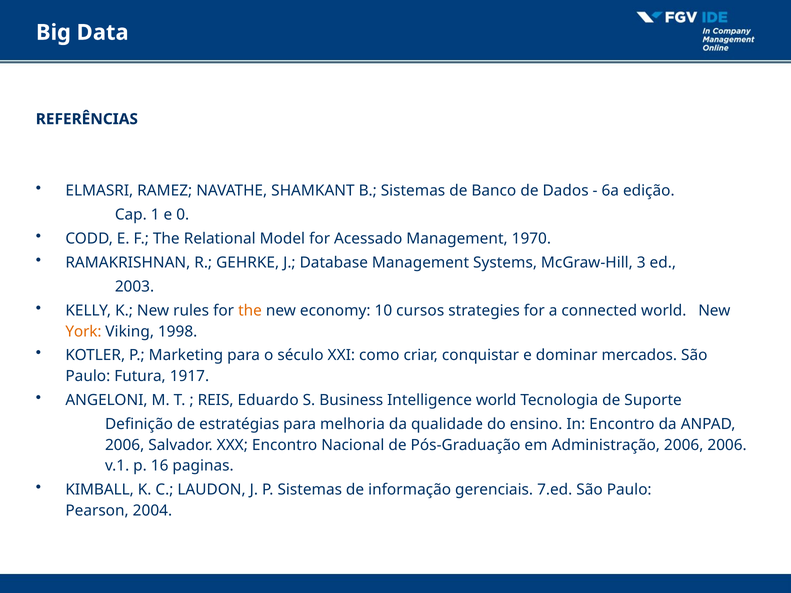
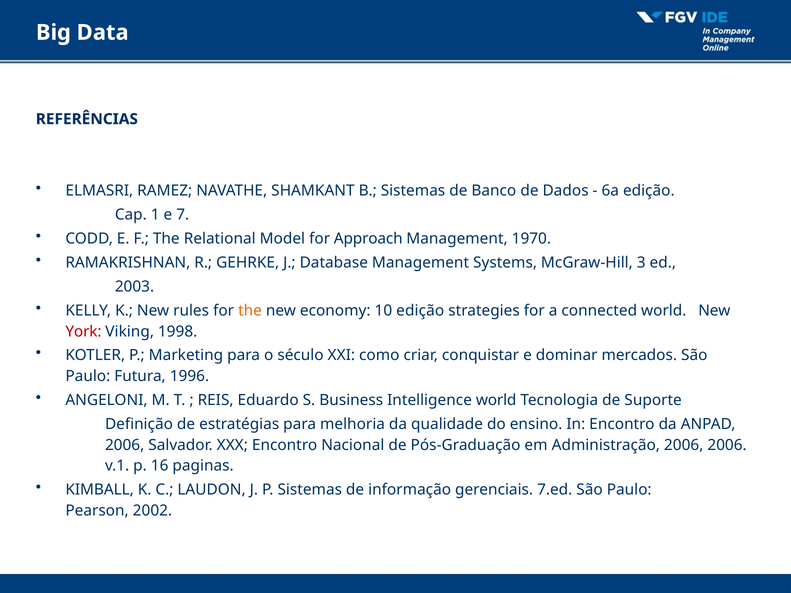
0: 0 -> 7 (183, 215)
Acessado: Acessado -> Approach (368, 239)
10 cursos: cursos -> edição (420, 311)
York colour: orange -> red (83, 332)
1917: 1917 -> 1996 (189, 376)
2004: 2004 -> 2002 (152, 511)
